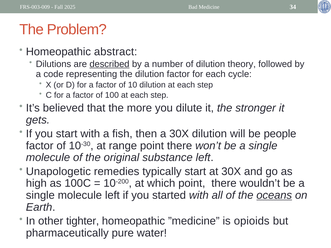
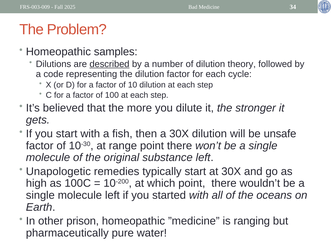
abstract: abstract -> samples (116, 52)
people: people -> unsafe (280, 134)
oceans underline: present -> none (274, 195)
tighter: tighter -> prison (83, 221)
opioids: opioids -> ranging (252, 221)
